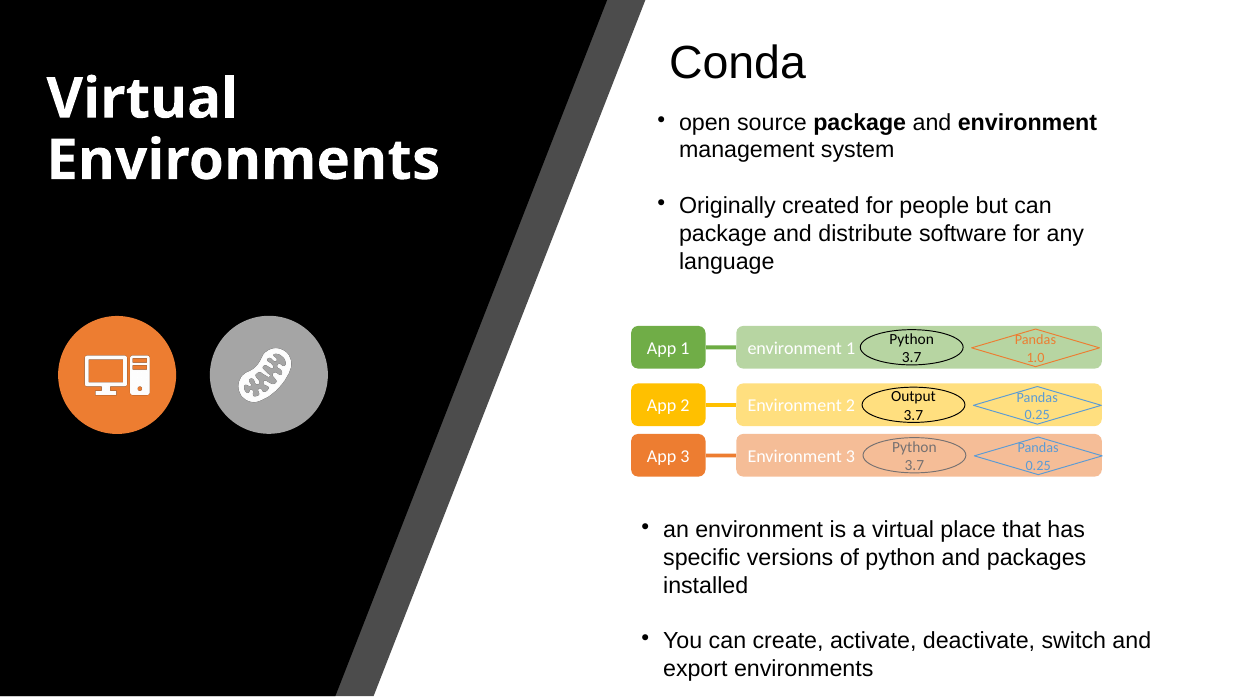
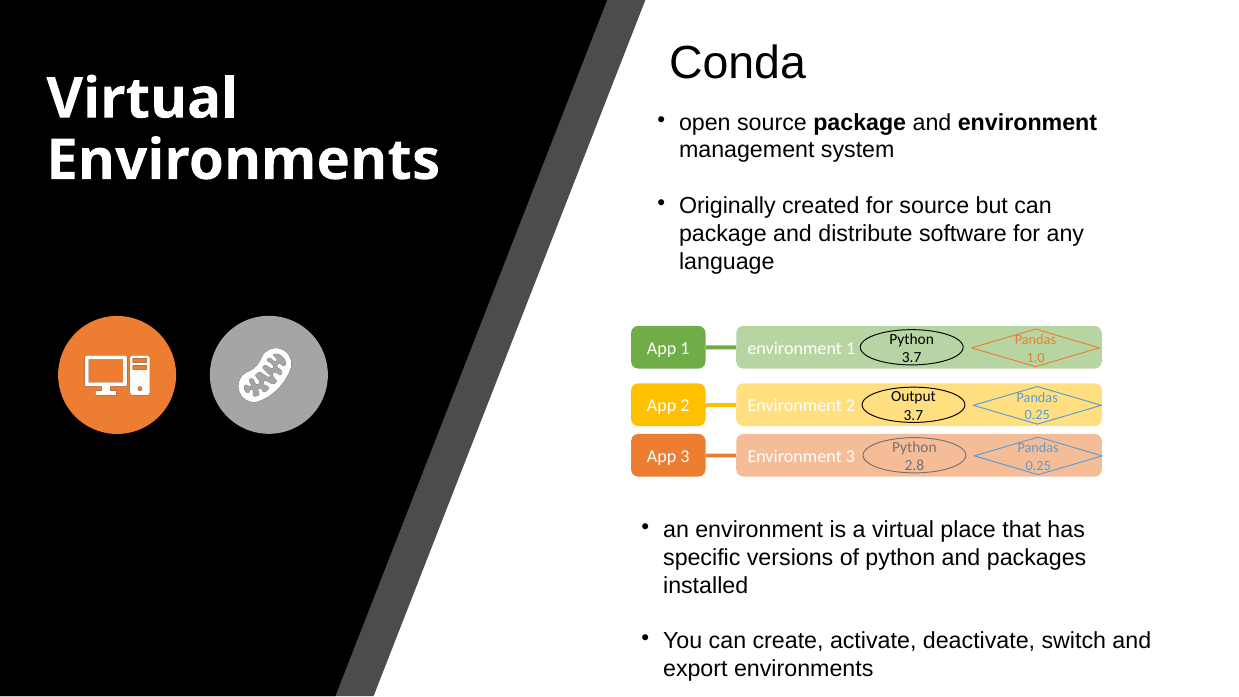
for people: people -> source (934, 206)
3.7: 3.7 -> 2.8 (914, 466)
